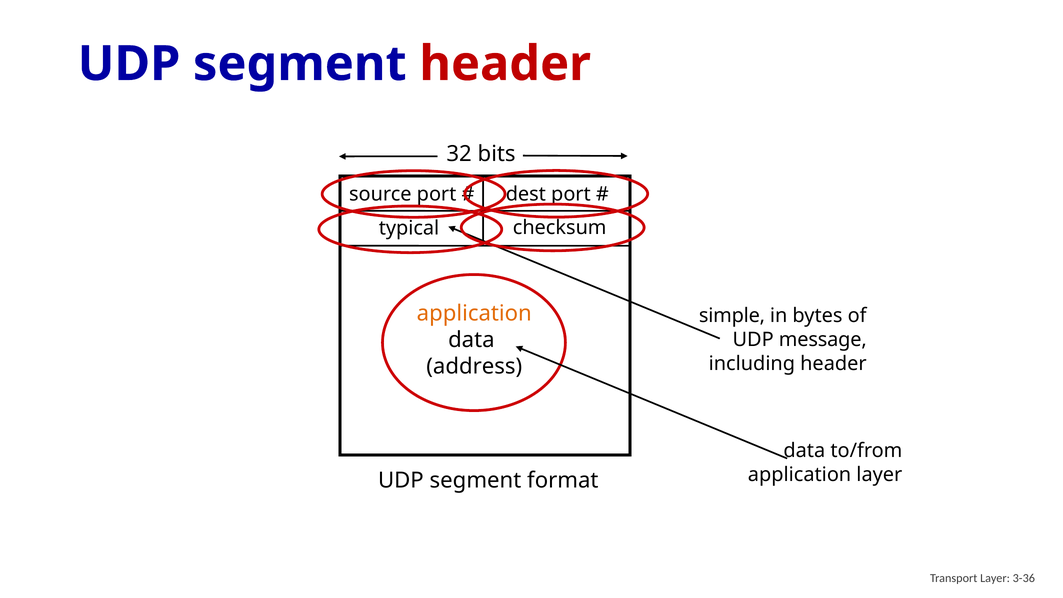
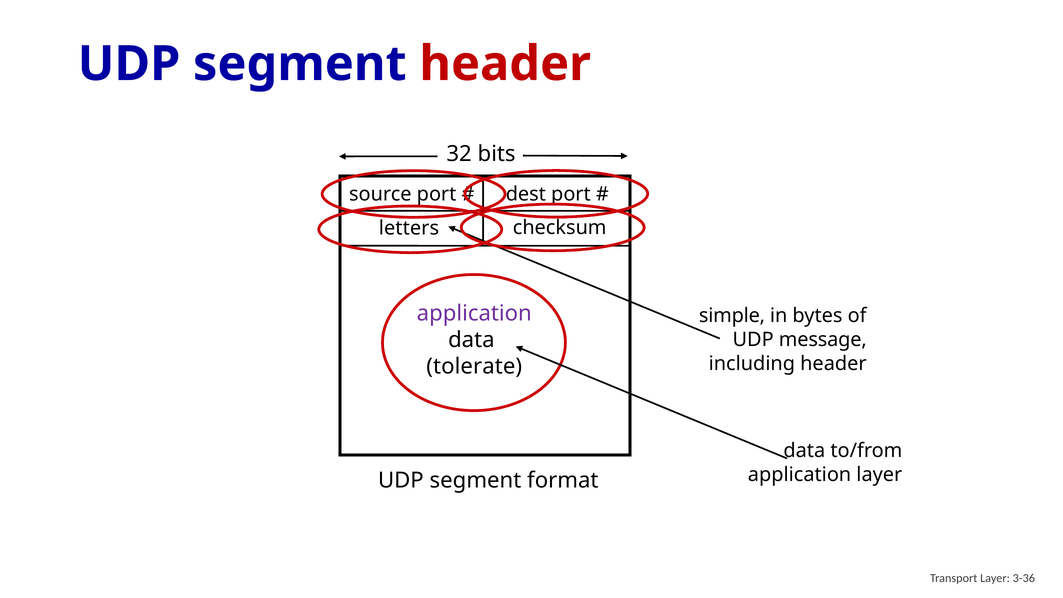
typical: typical -> letters (409, 228)
application colour: orange -> purple (474, 313)
address: address -> tolerate (474, 366)
